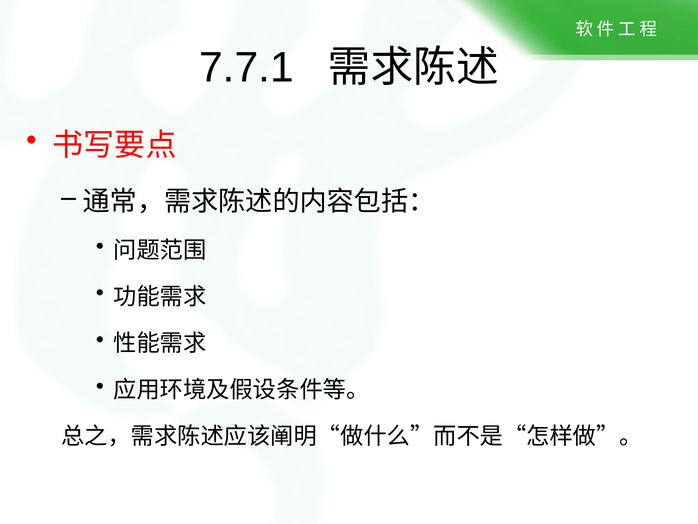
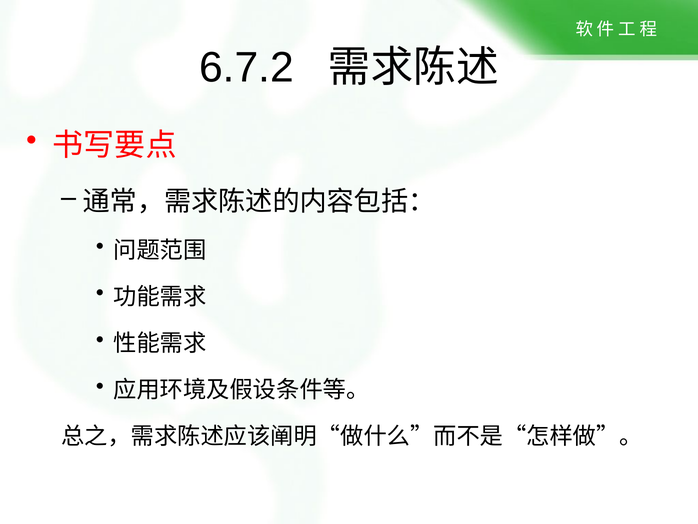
7.7.1: 7.7.1 -> 6.7.2 (247, 68)
